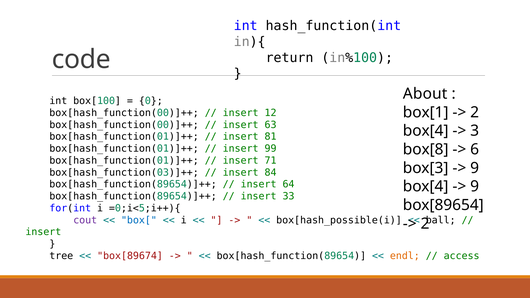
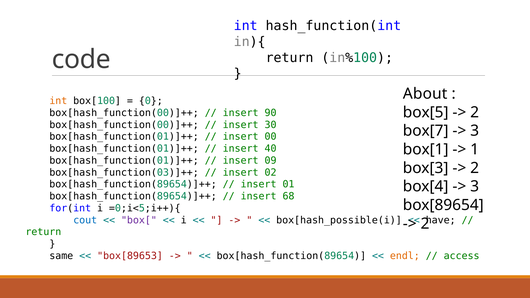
int colour: black -> orange (58, 101)
box[1: box[1 -> box[5 (426, 112)
12: 12 -> 90 (271, 113)
63: 63 -> 30 (271, 125)
box[4: box[4 -> box[7 (426, 131)
81: 81 -> 00 (271, 137)
99: 99 -> 40 (271, 149)
box[8: box[8 -> box[1 (426, 149)
6: 6 -> 1 (475, 149)
71: 71 -> 09 (271, 161)
9: 9 -> 2 (475, 168)
84: 84 -> 02 (271, 173)
64: 64 -> 01 (288, 184)
9: 9 -> 3 (475, 187)
33: 33 -> 68 (288, 196)
cout colour: purple -> blue (85, 220)
box[ colour: blue -> purple (139, 220)
ball: ball -> have (441, 220)
insert: insert -> return (43, 232)
tree: tree -> same (61, 256)
box[89674: box[89674 -> box[89653 (130, 256)
